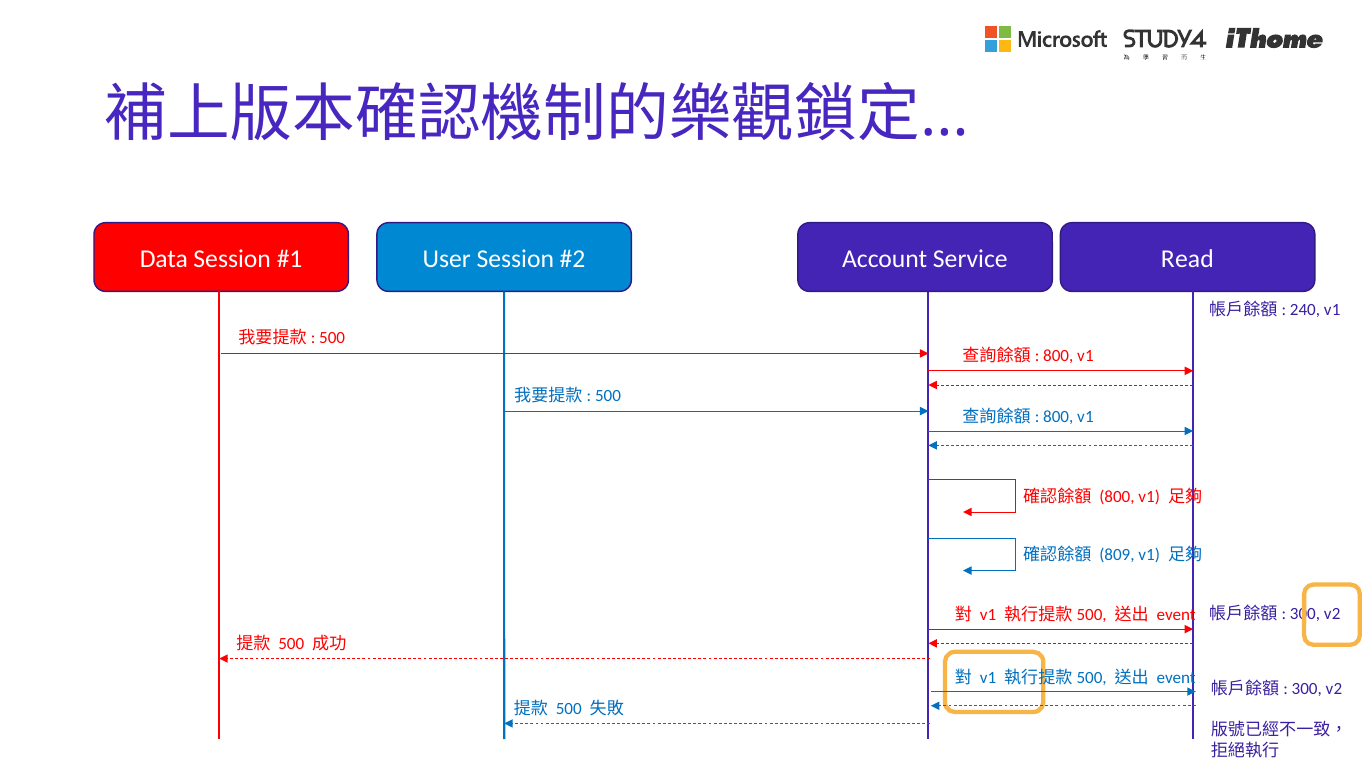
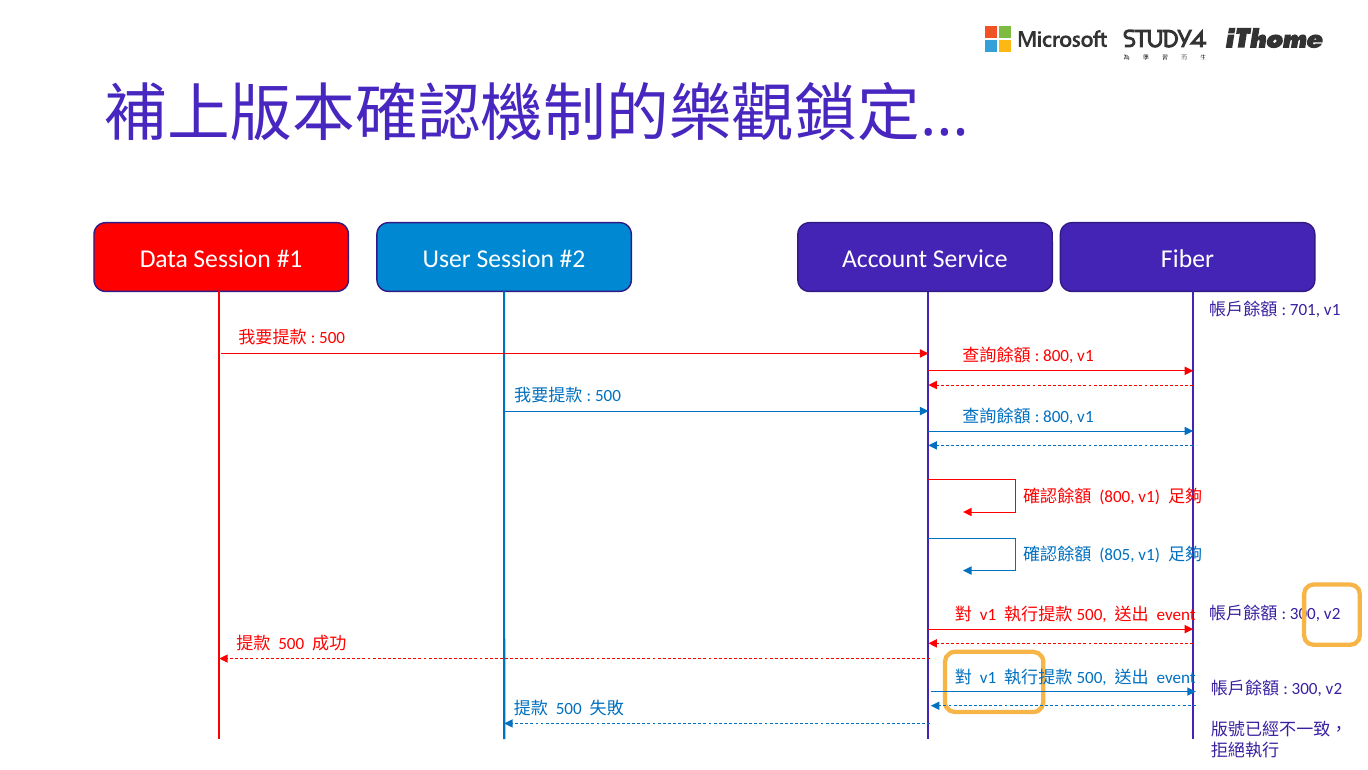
Read: Read -> Fiber (1188, 259)
240: 240 -> 701 (1305, 309)
809: 809 -> 805 (1117, 555)
